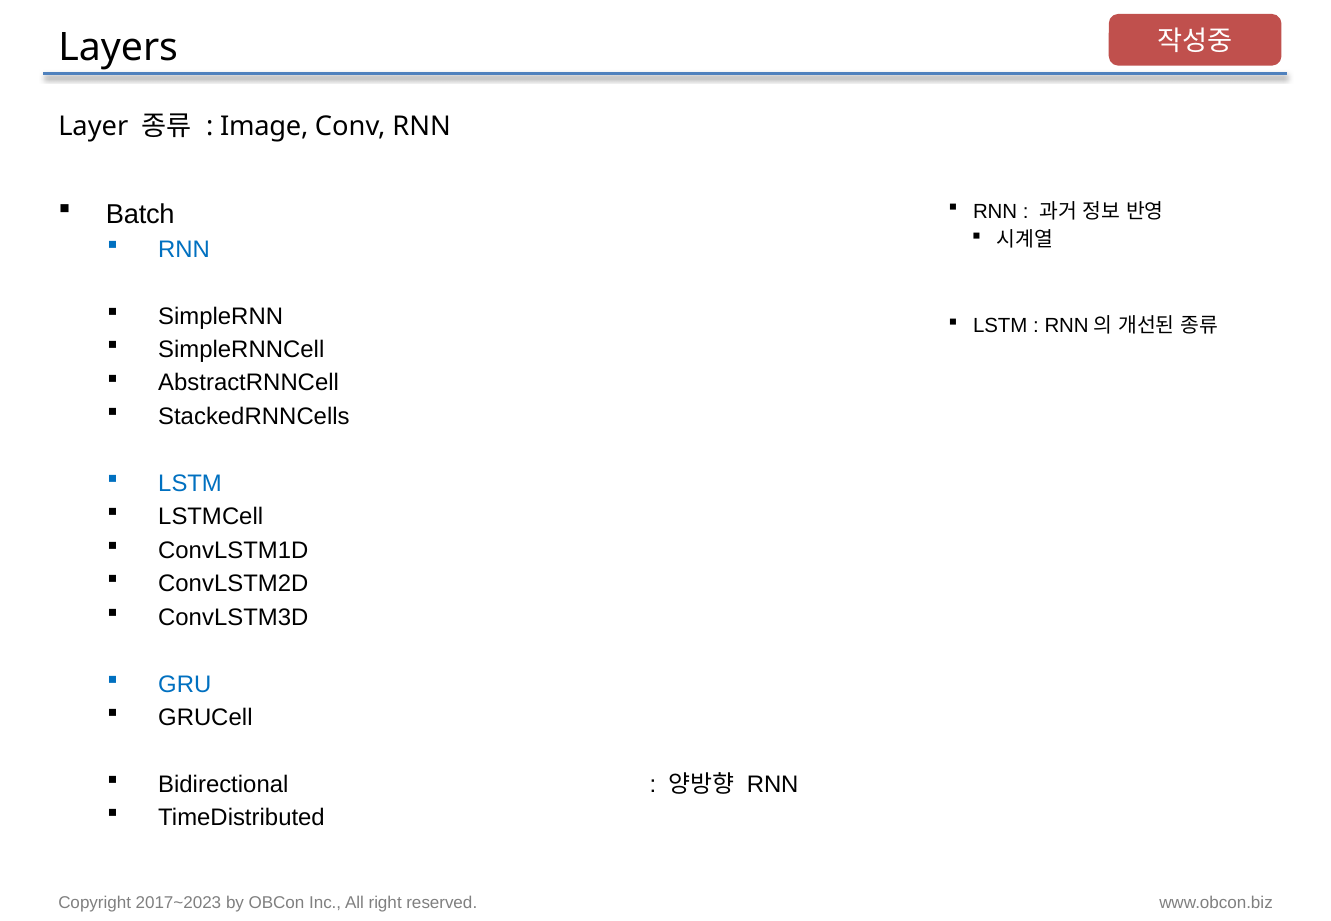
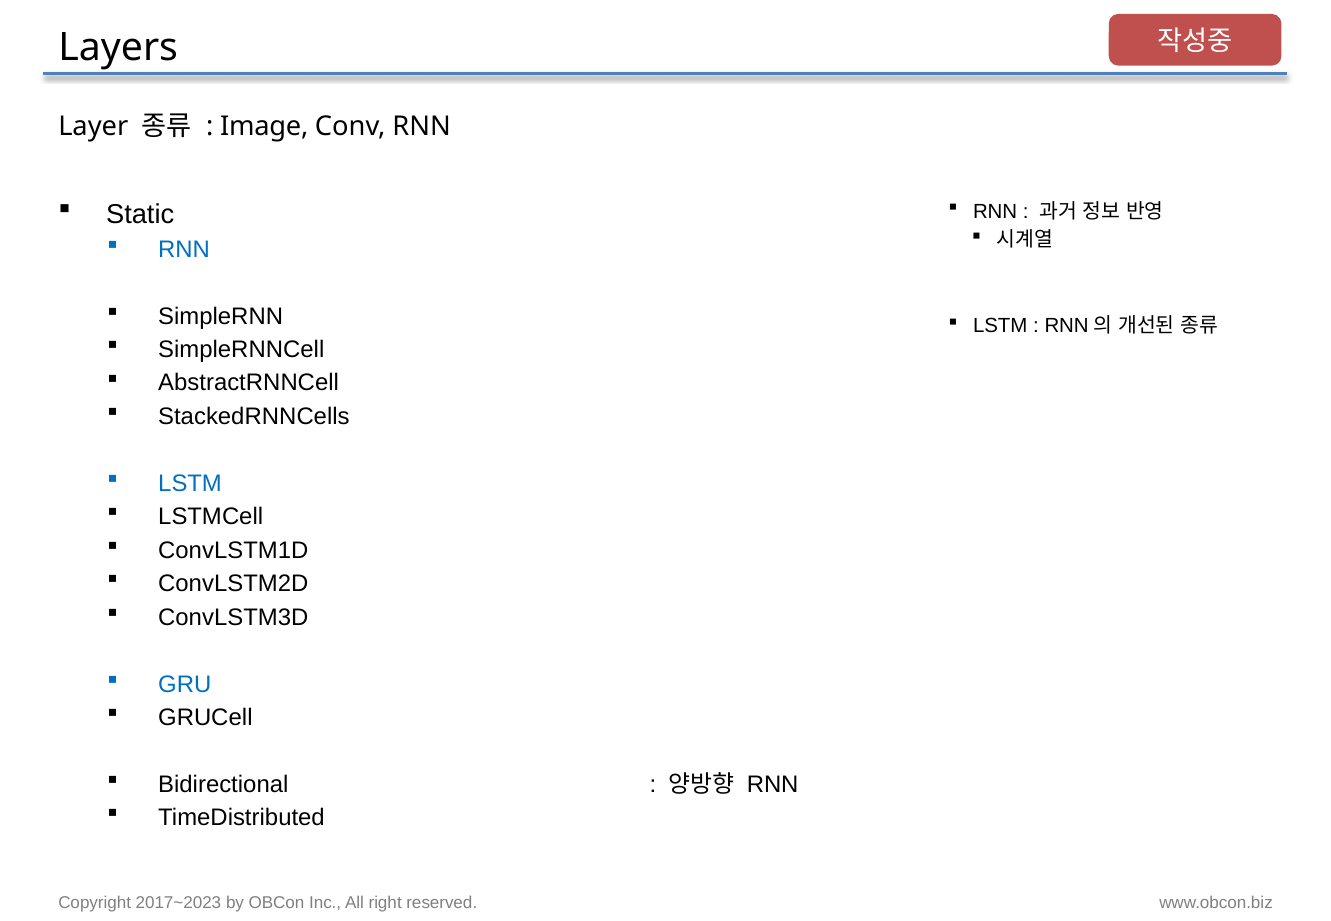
Batch: Batch -> Static (140, 214)
